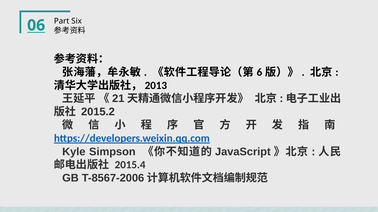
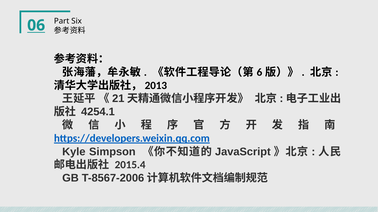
2015.2: 2015.2 -> 4254.1 (98, 112)
